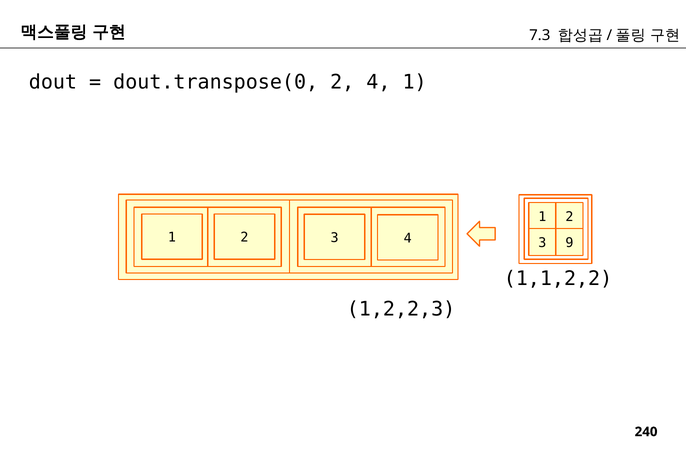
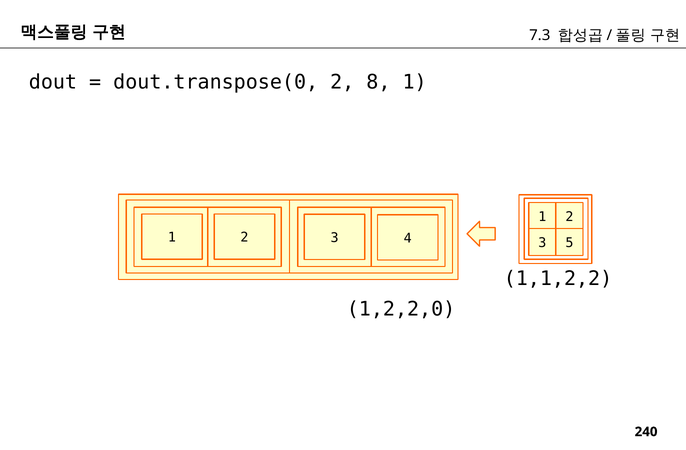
2 4: 4 -> 8 (378, 82)
9: 9 -> 5 (569, 243)
1,2,2,3: 1,2,2,3 -> 1,2,2,0 (401, 309)
